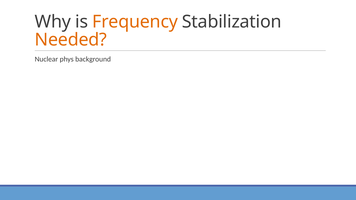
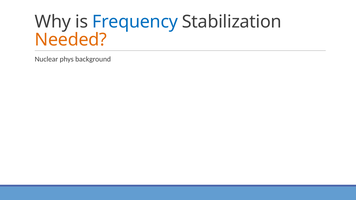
Frequency colour: orange -> blue (135, 22)
